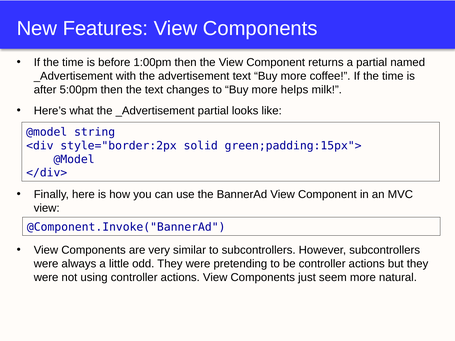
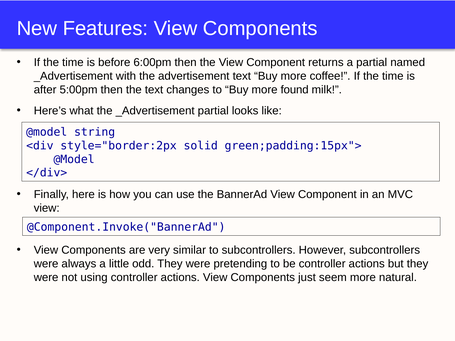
1:00pm: 1:00pm -> 6:00pm (152, 62)
helps: helps -> found (295, 90)
